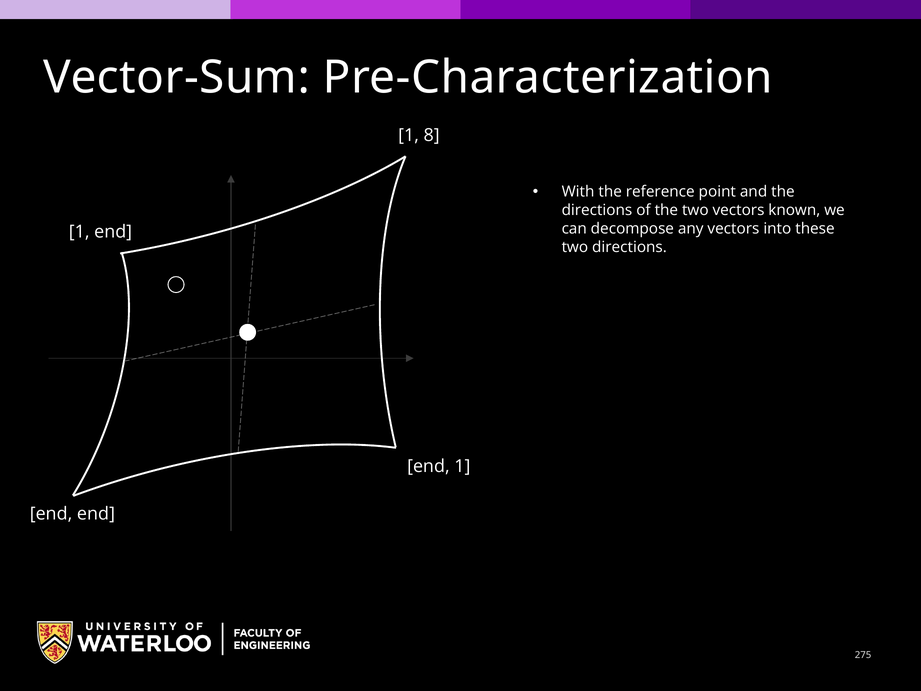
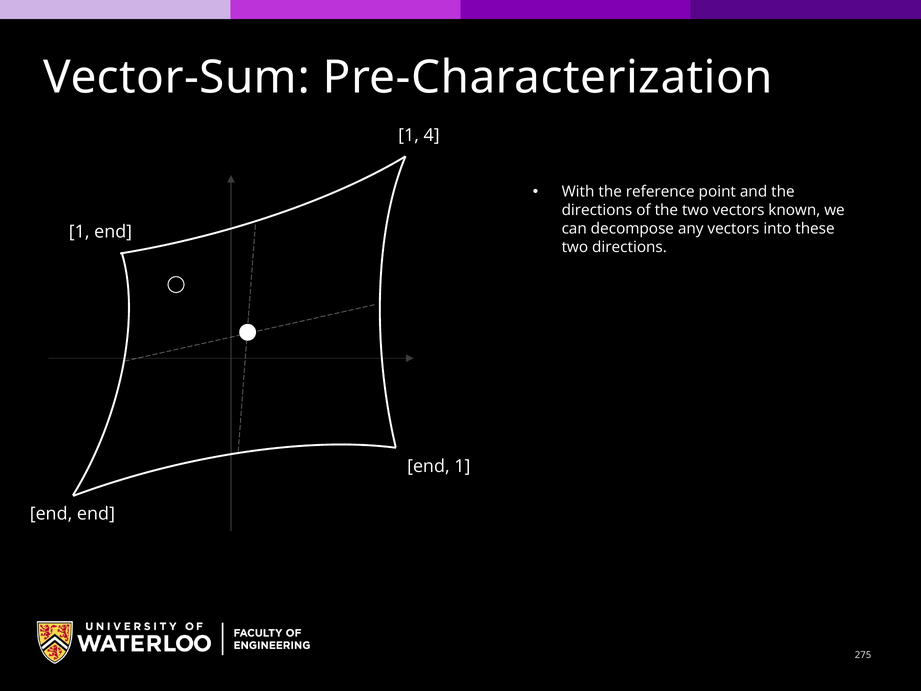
8: 8 -> 4 (432, 135)
